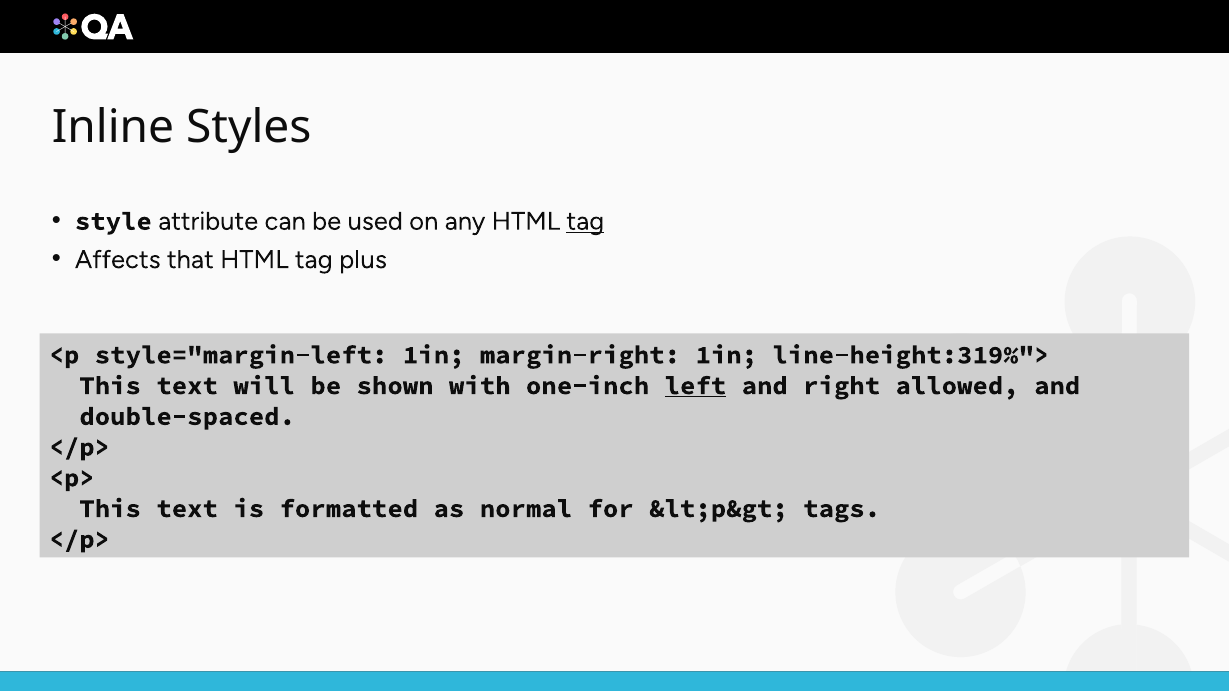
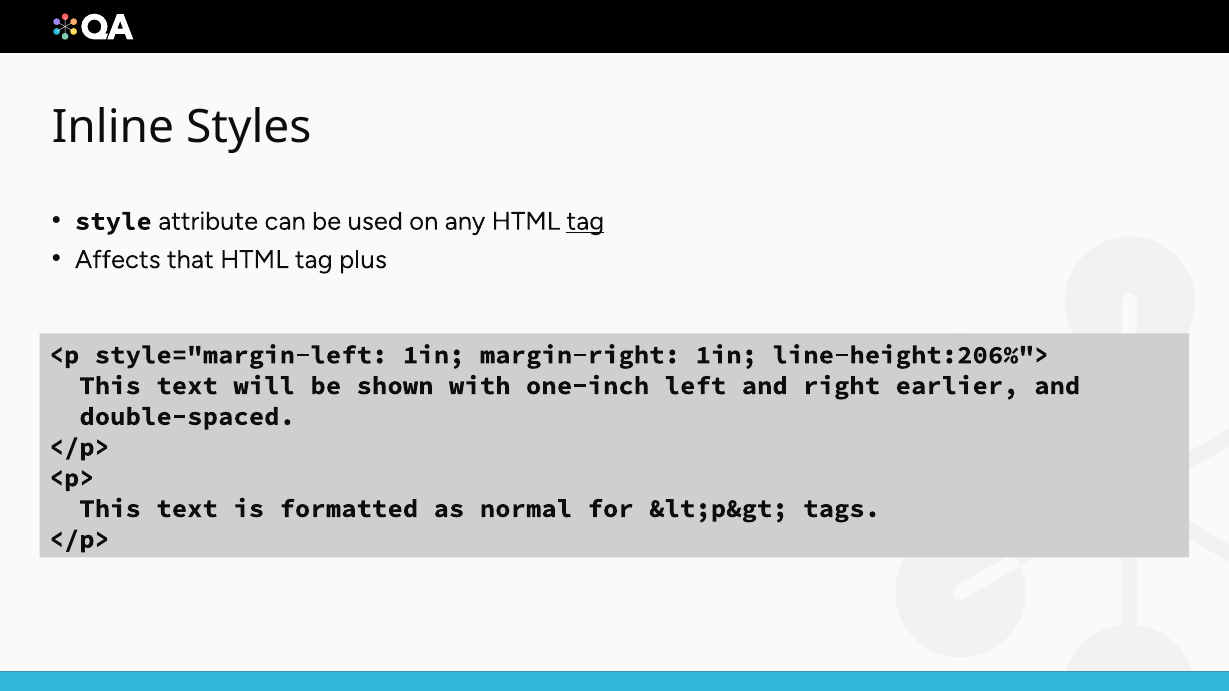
line-height:319%">: line-height:319%"> -> line-height:206%"> (911, 355)
left underline: present -> none (695, 386)
allowed: allowed -> earlier (957, 386)
